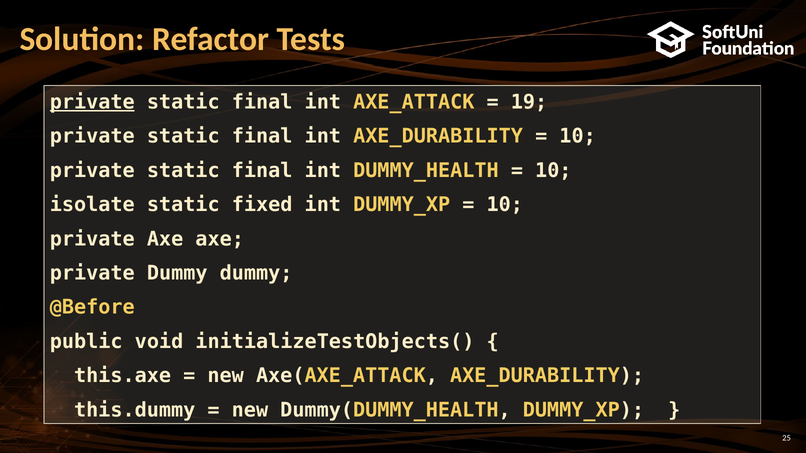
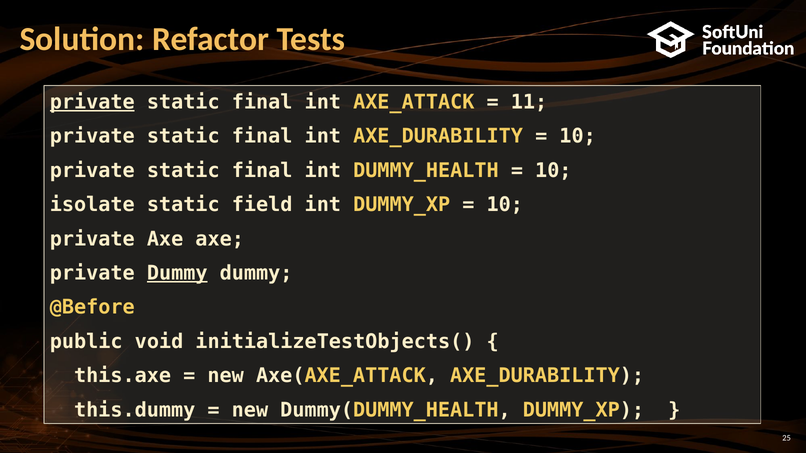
19: 19 -> 11 (529, 102)
fixed: fixed -> field (262, 205)
Dummy underline: none -> present (177, 273)
